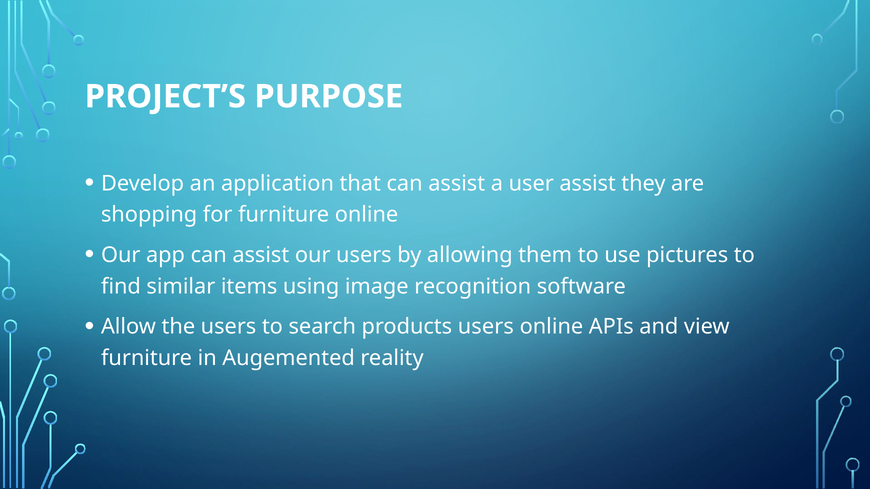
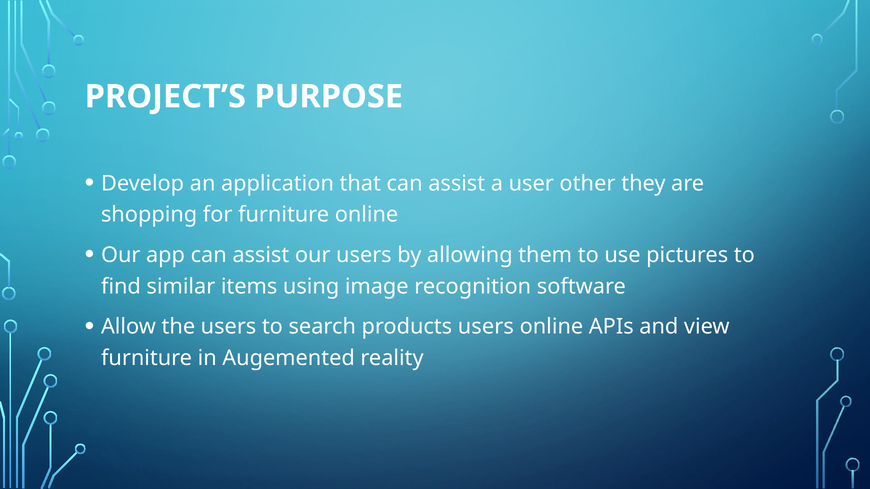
user assist: assist -> other (587, 184)
